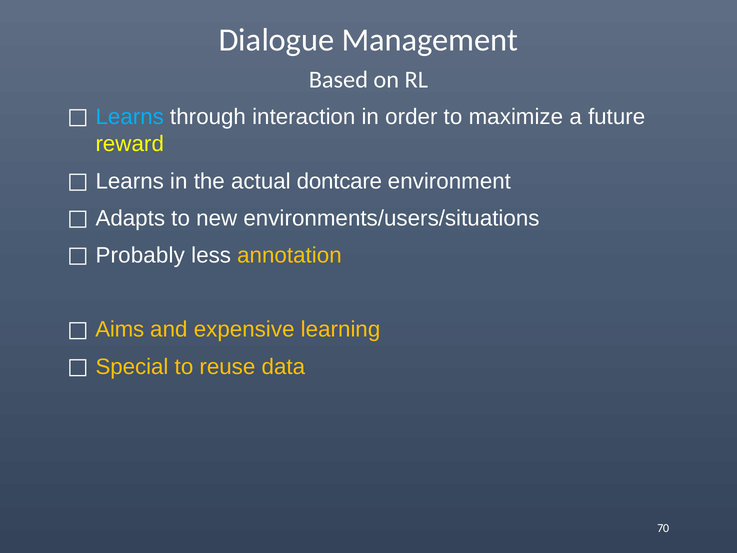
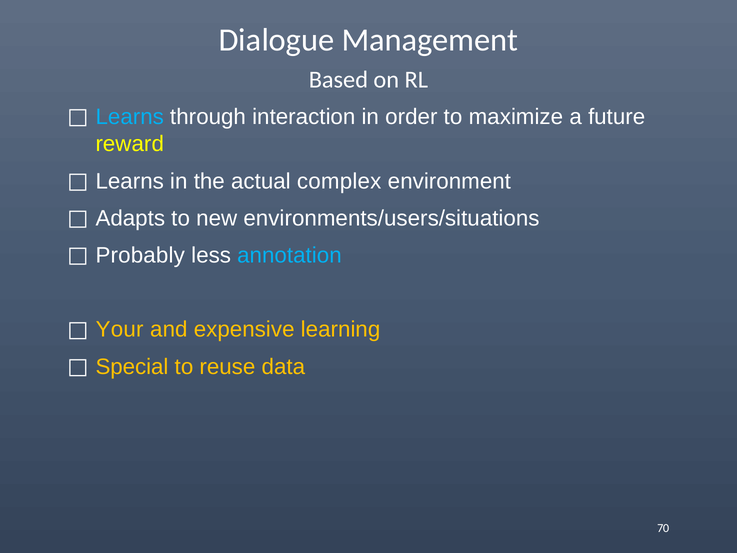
dontcare: dontcare -> complex (339, 181)
annotation colour: yellow -> light blue (289, 256)
Aims: Aims -> Your (120, 330)
